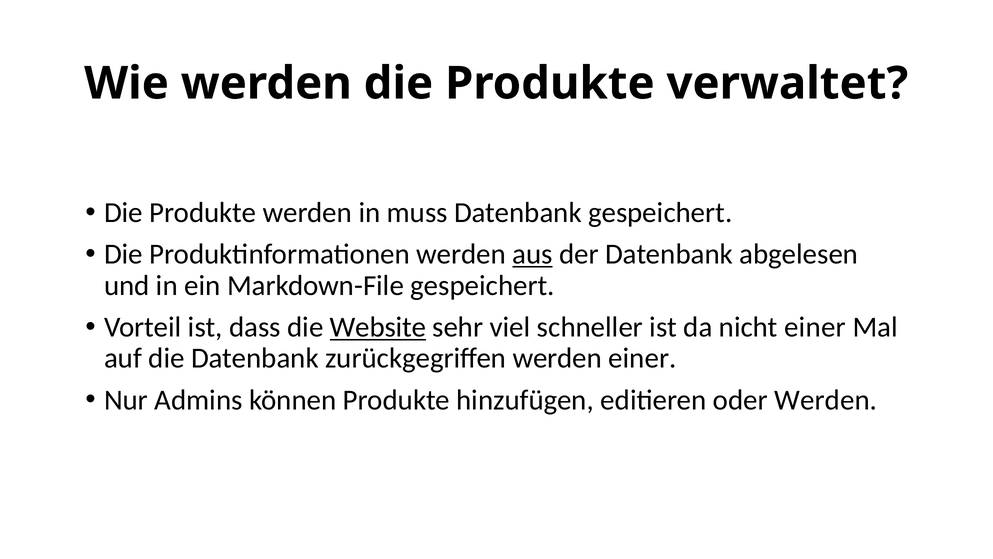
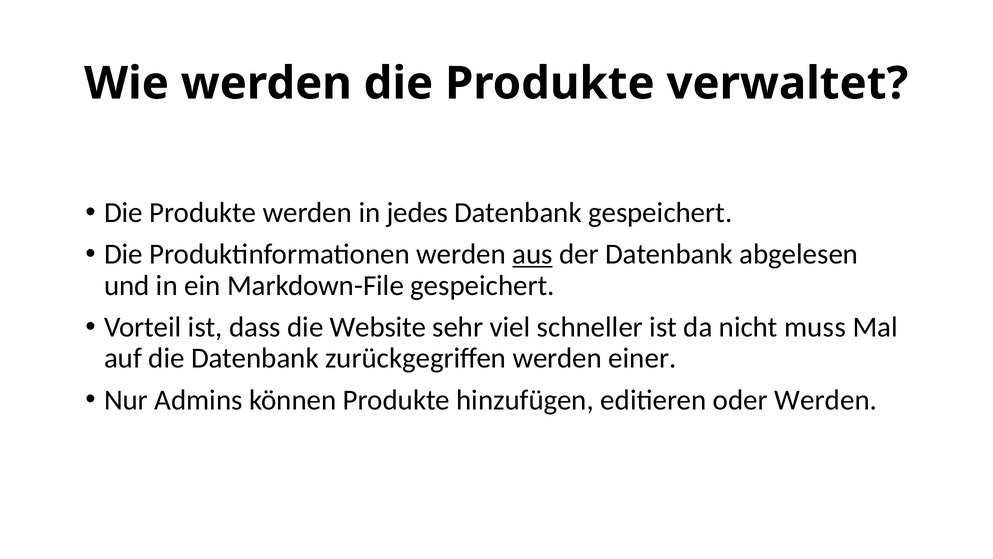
muss: muss -> jedes (417, 213)
Website underline: present -> none (378, 327)
nicht einer: einer -> muss (815, 327)
